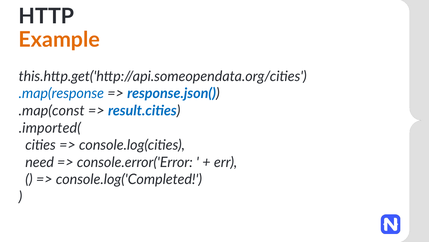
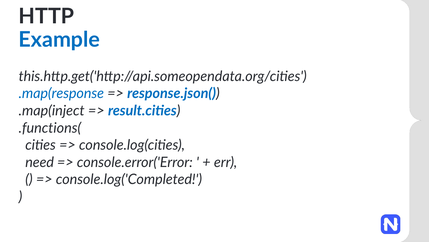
Example colour: orange -> blue (59, 40)
.map(const: .map(const -> .map(inject (52, 110)
.imported(: .imported( -> .functions( (50, 128)
